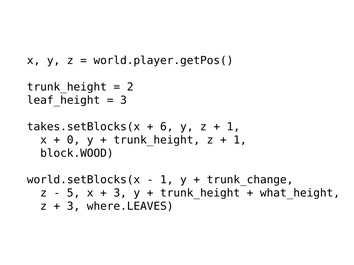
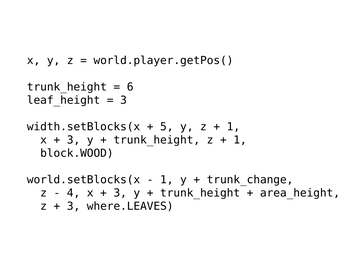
2: 2 -> 6 (130, 87)
takes.setBlocks(x: takes.setBlocks(x -> width.setBlocks(x (84, 127)
6: 6 -> 5 (167, 127)
0: 0 -> 3 (74, 140)
5: 5 -> 4 (74, 193)
what_height: what_height -> area_height (300, 193)
